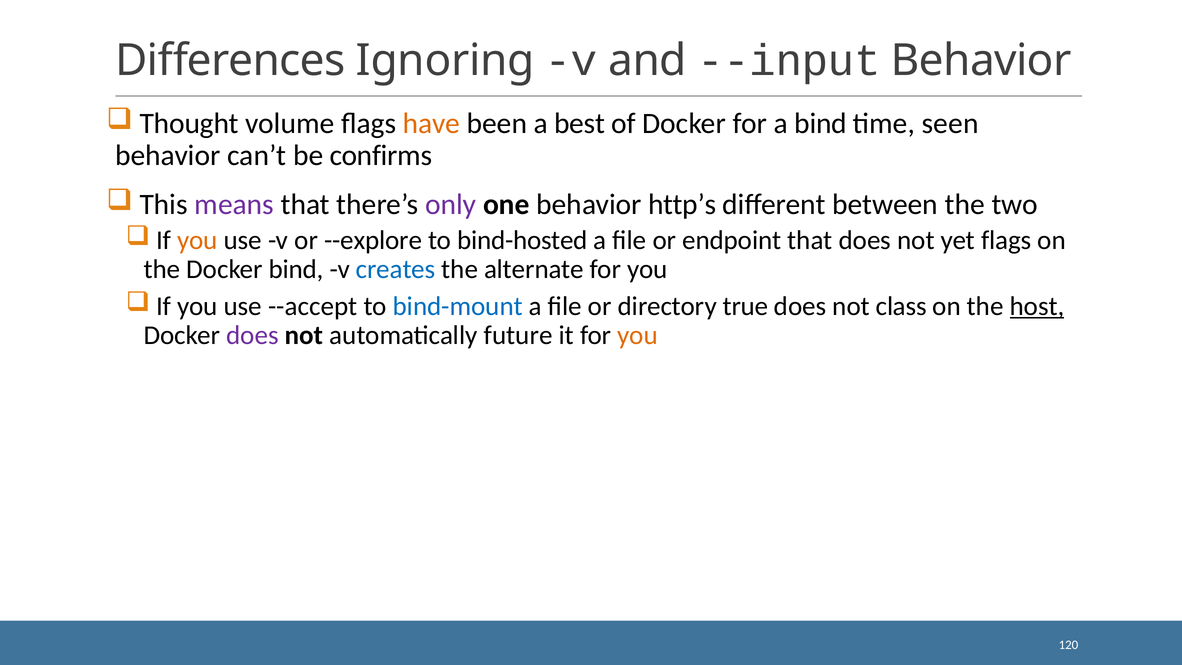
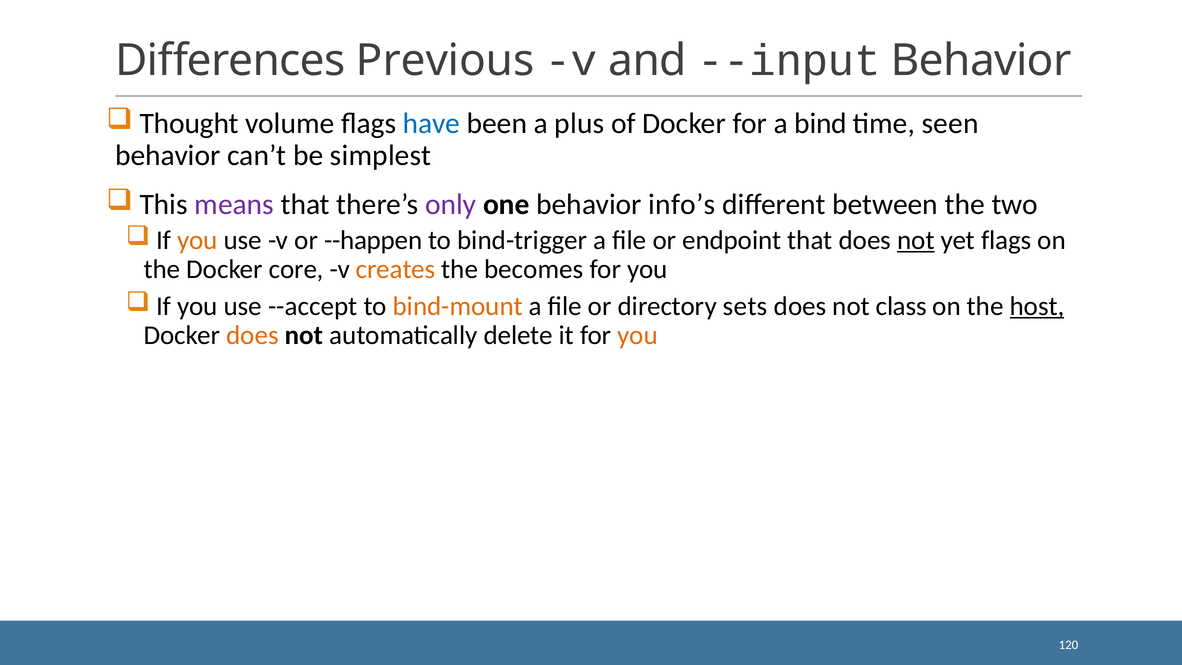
Ignoring: Ignoring -> Previous (445, 61)
have colour: orange -> blue (431, 124)
best: best -> plus (579, 124)
confirms: confirms -> simplest (381, 156)
http’s: http’s -> info’s (682, 205)
--explore: --explore -> --happen (373, 240)
bind-hosted: bind-hosted -> bind-trigger (522, 240)
not underline: none -> present (916, 240)
Docker bind: bind -> core (296, 269)
creates colour: blue -> orange (396, 269)
alternate: alternate -> becomes (534, 269)
bind-mount colour: blue -> orange (458, 306)
true: true -> sets (745, 306)
does colour: purple -> orange (252, 335)
future: future -> delete (518, 335)
